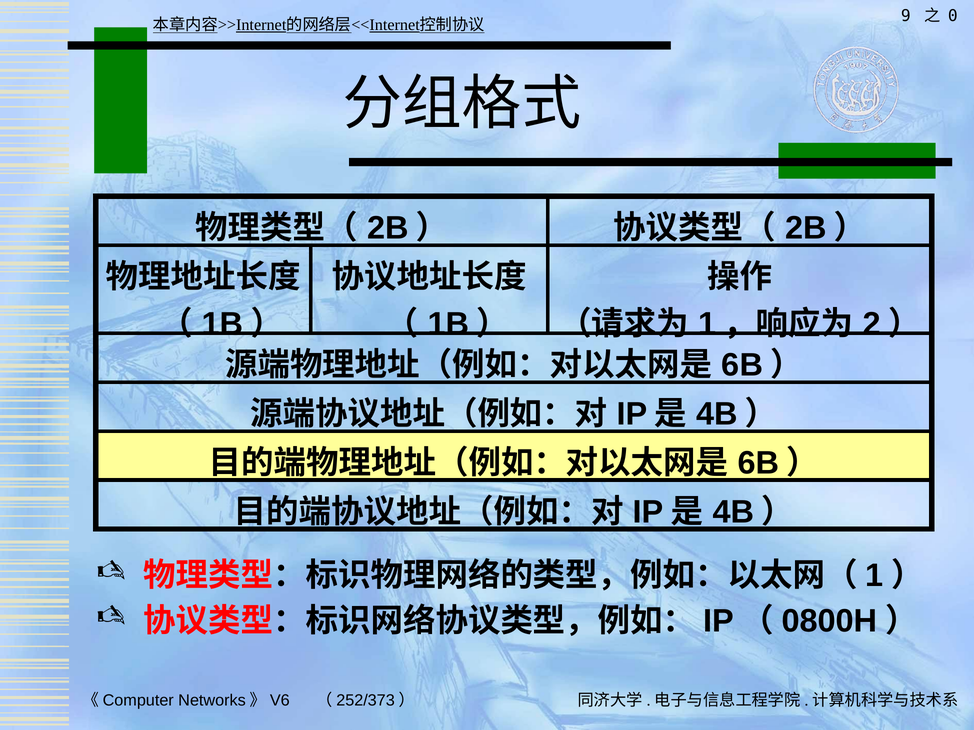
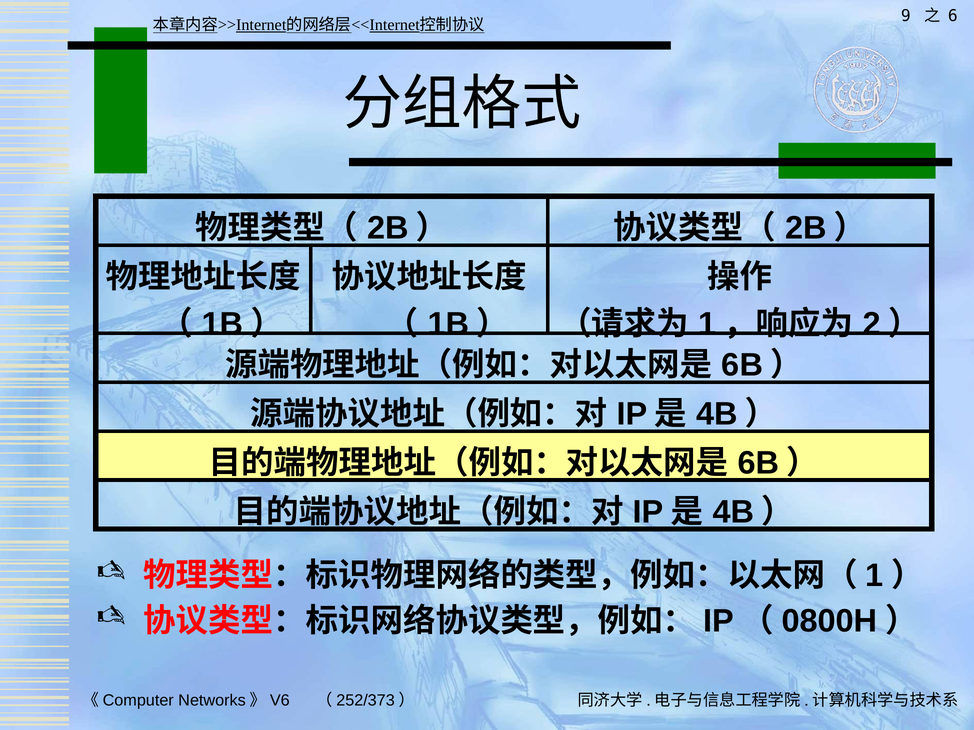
0: 0 -> 6 (953, 16)
